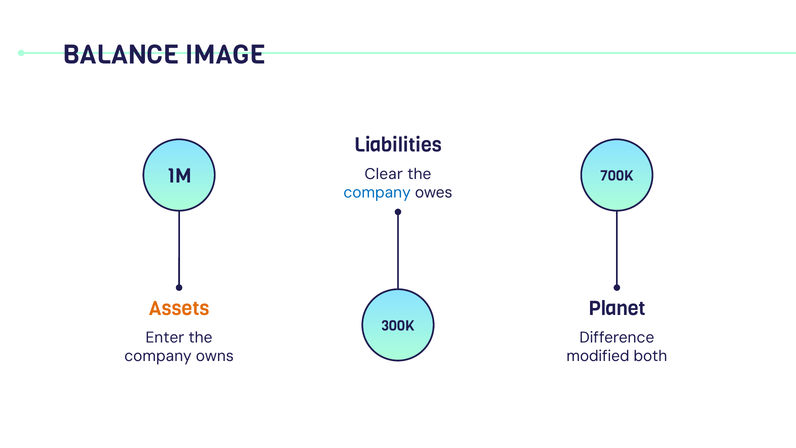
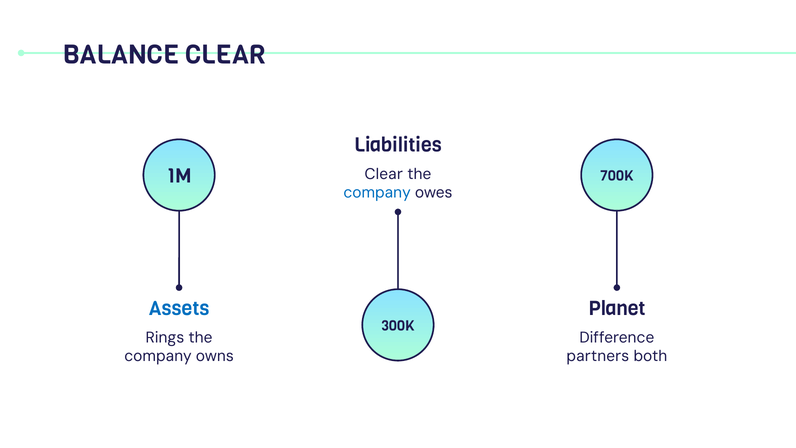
BALANCE IMAGE: IMAGE -> CLEAR (226, 55)
Assets colour: orange -> blue (179, 309)
Enter: Enter -> Rings (165, 338)
modified: modified -> partners (598, 356)
